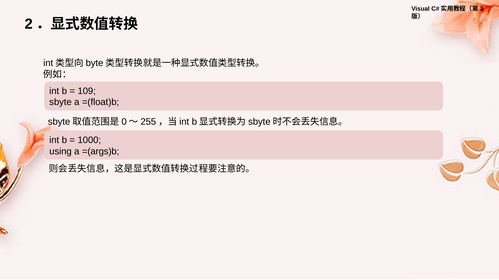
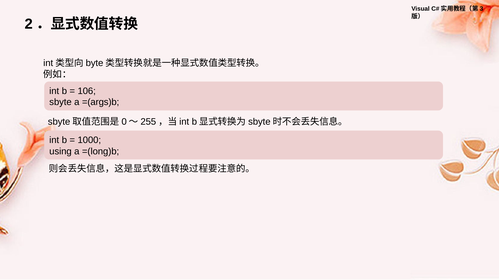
109: 109 -> 106 (87, 91)
=(float)b: =(float)b -> =(args)b (101, 102)
=(args)b: =(args)b -> =(long)b (101, 152)
